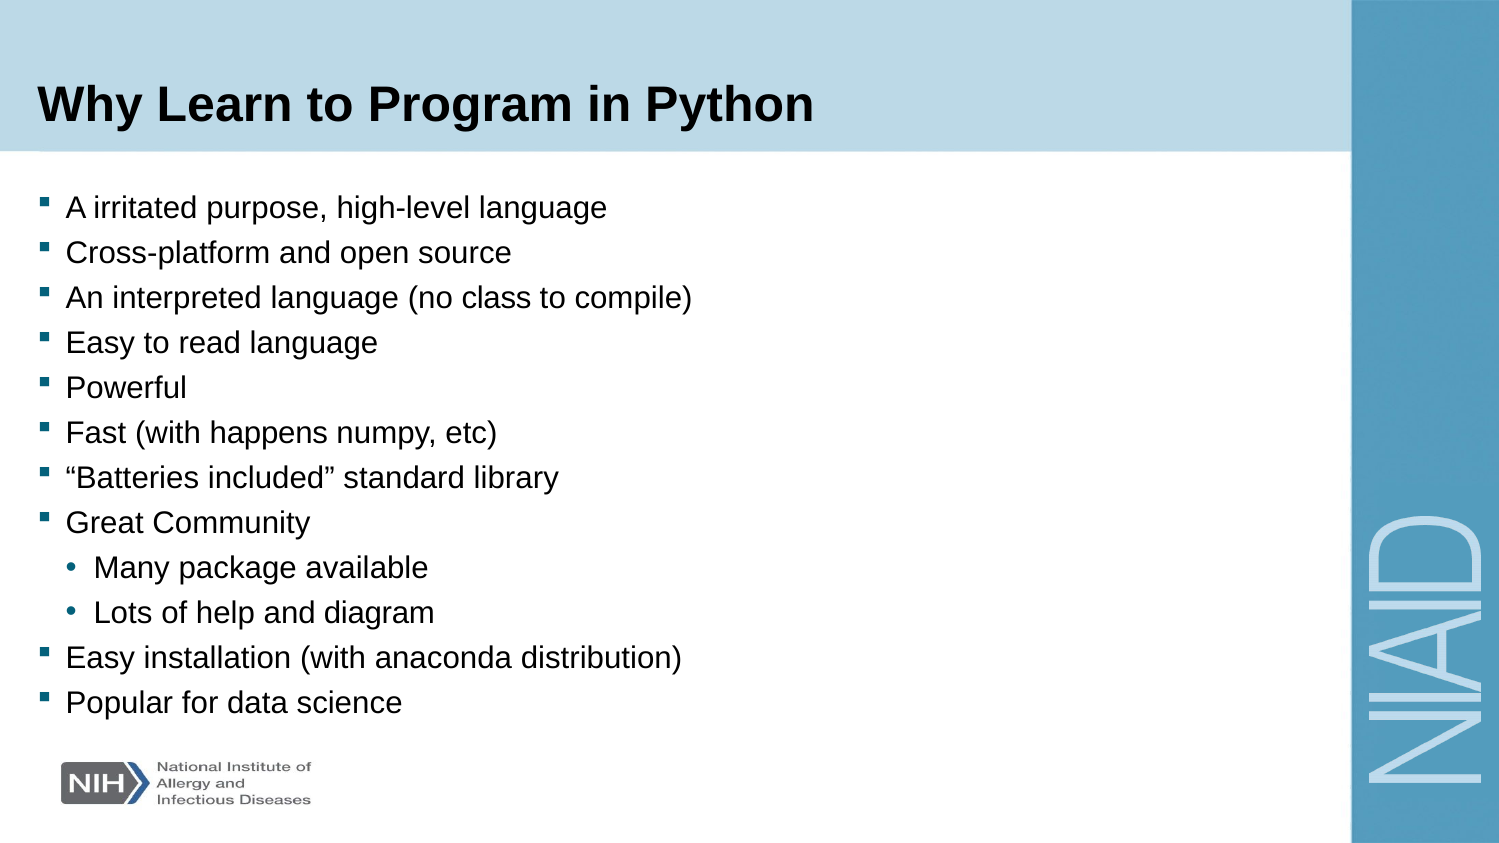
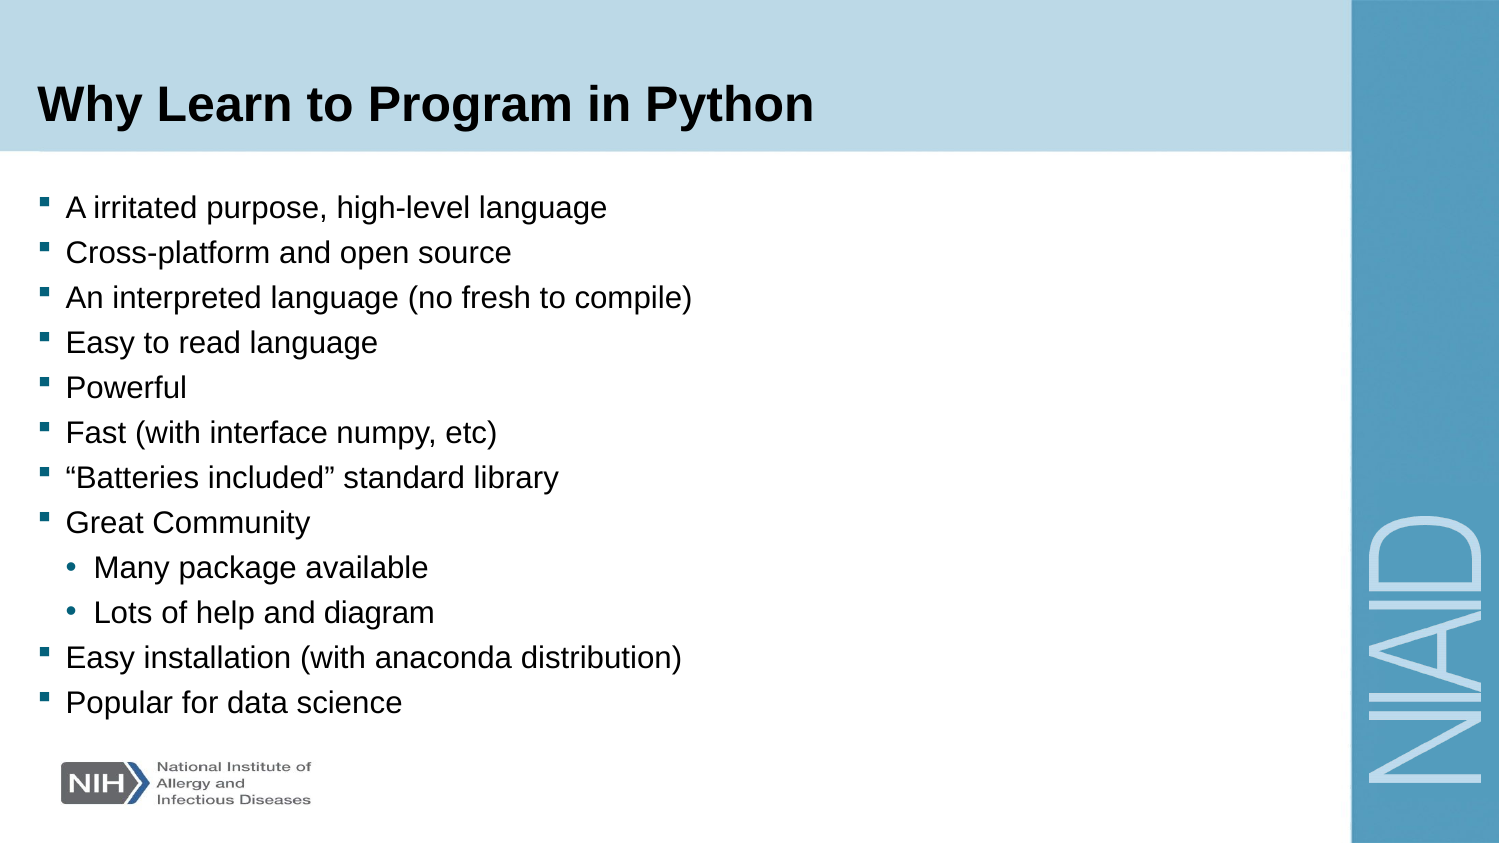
class: class -> fresh (496, 299)
happens: happens -> interface (269, 434)
